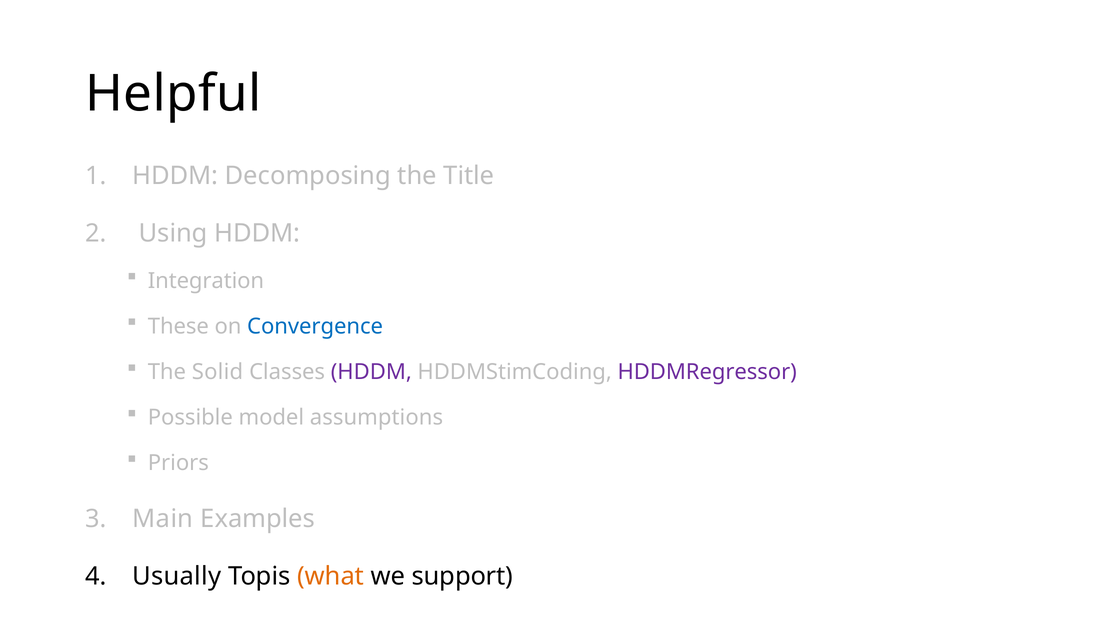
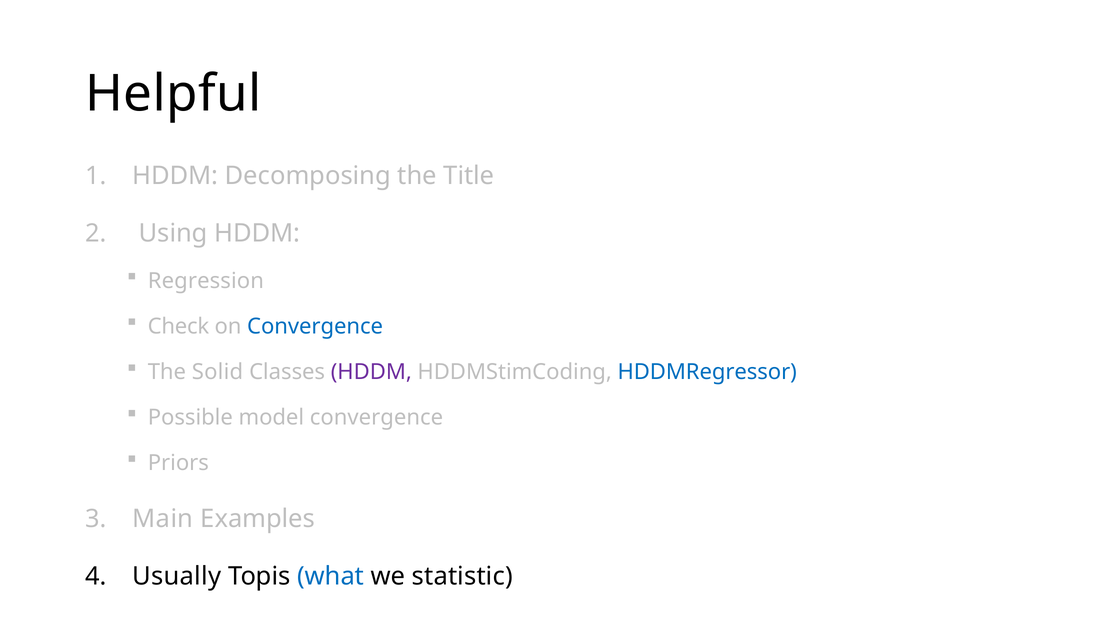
Integration: Integration -> Regression (206, 281)
These: These -> Check (178, 326)
HDDMRegressor colour: purple -> blue (707, 372)
model assumptions: assumptions -> convergence (376, 417)
what colour: orange -> blue (331, 576)
support: support -> statistic (462, 576)
